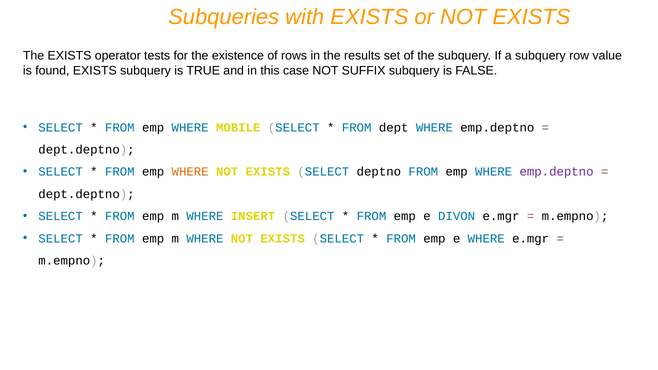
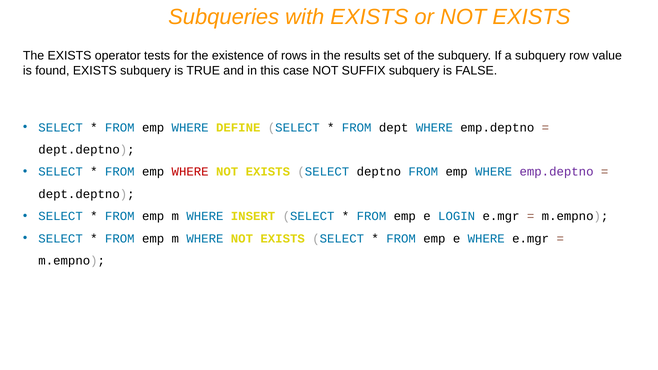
MOBILE: MOBILE -> DEFINE (238, 128)
WHERE colour: orange -> red (190, 172)
DIVON: DIVON -> LOGIN (457, 216)
